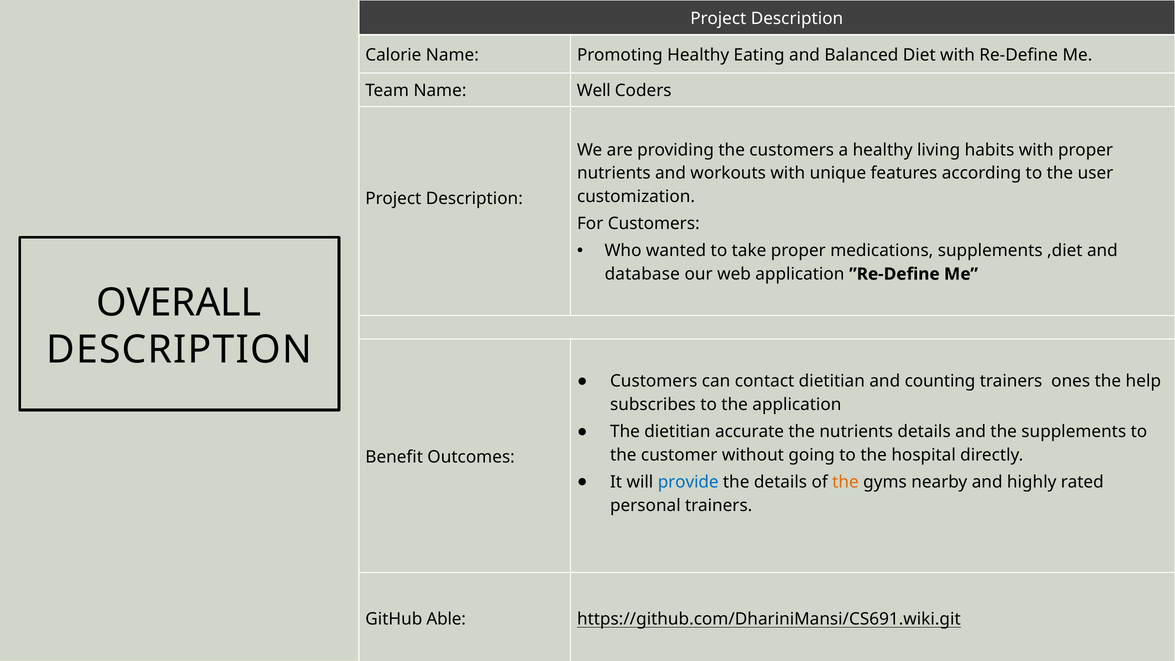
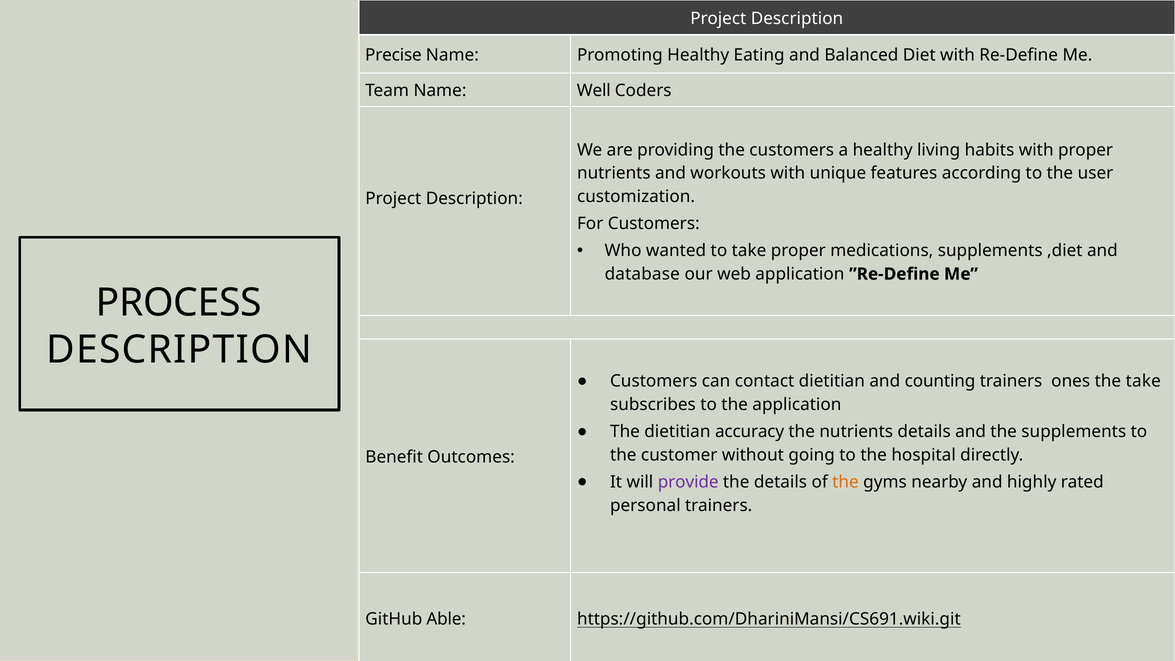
Calorie: Calorie -> Precise (393, 55)
OVERALL: OVERALL -> PROCESS (179, 303)
the help: help -> take (1143, 381)
accurate: accurate -> accuracy (750, 432)
provide colour: blue -> purple (688, 482)
